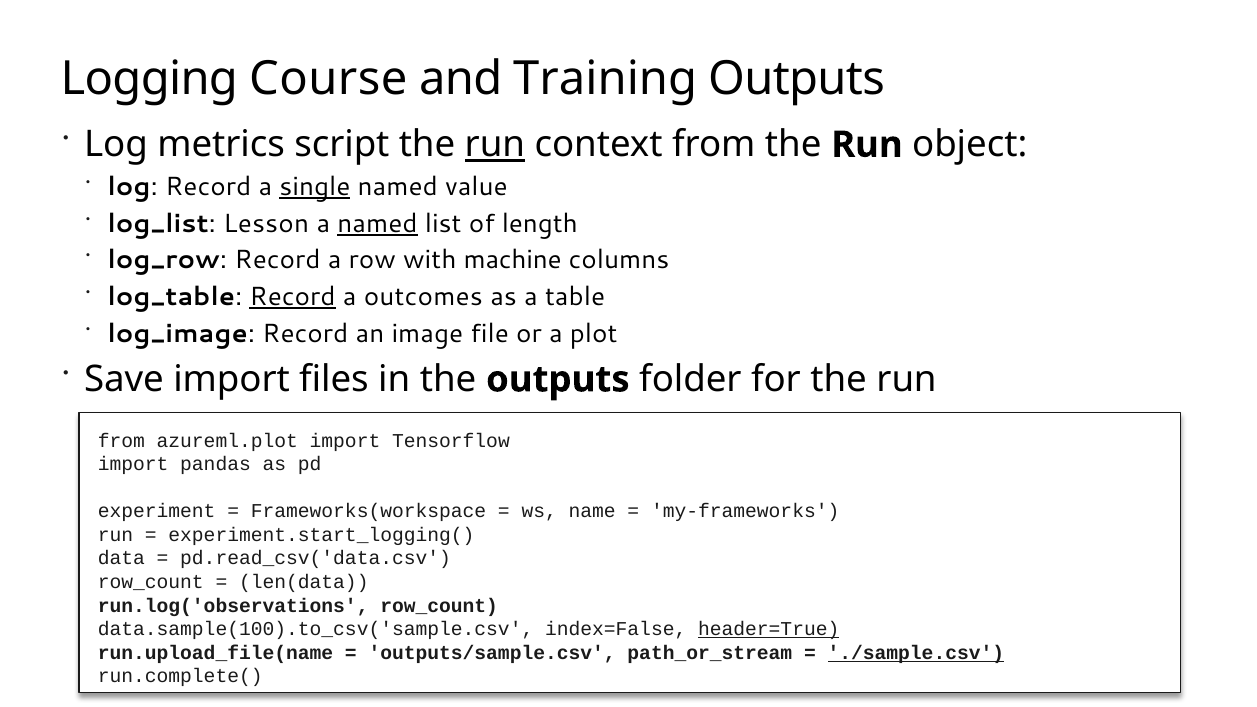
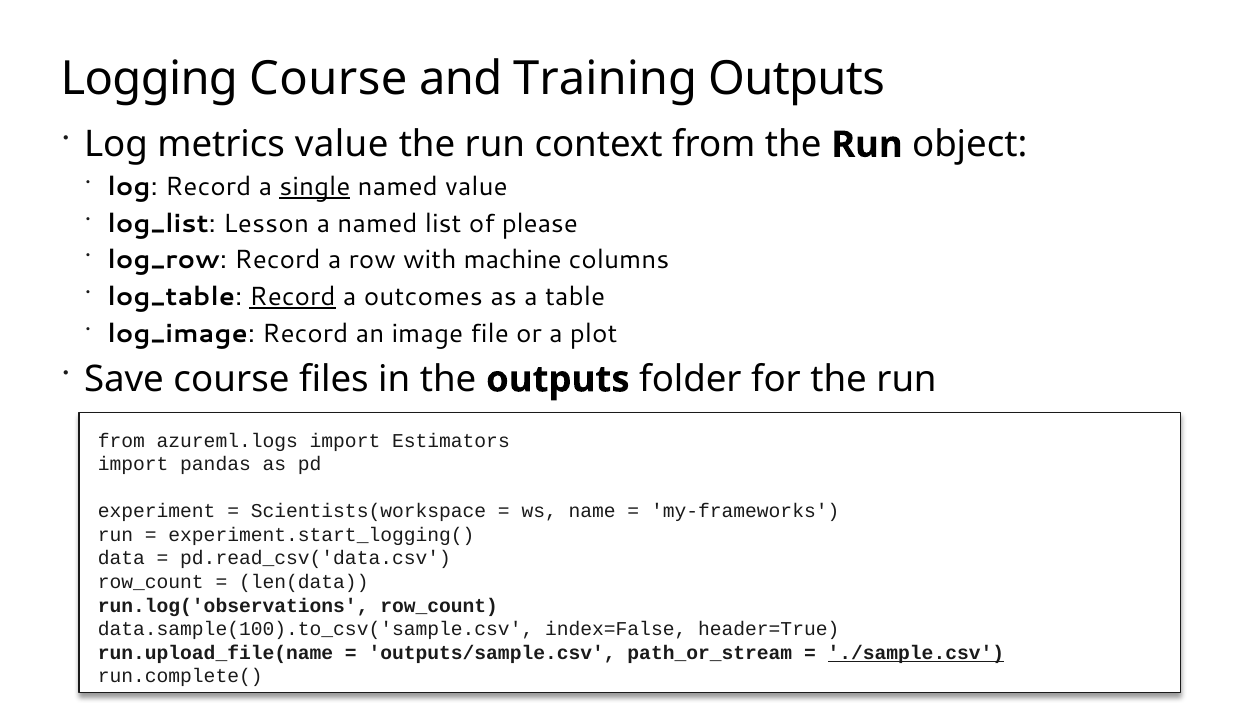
metrics script: script -> value (342, 145)
run underline: present -> none (495, 145)
named underline: present -> none (377, 224)
length: length -> please (540, 224)
Save import: import -> course (231, 379)
azureml.plot: azureml.plot -> azureml.logs (227, 441)
Tensorflow: Tensorflow -> Estimators (451, 441)
Frameworks(workspace: Frameworks(workspace -> Scientists(workspace (369, 511)
header=True underline: present -> none (769, 629)
